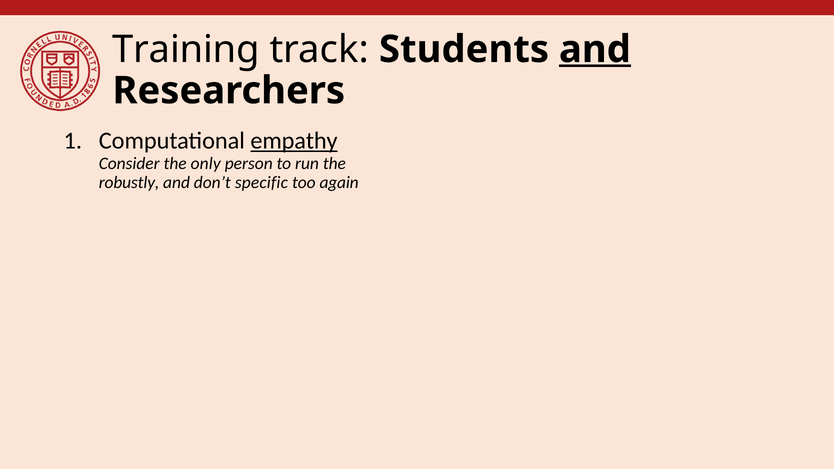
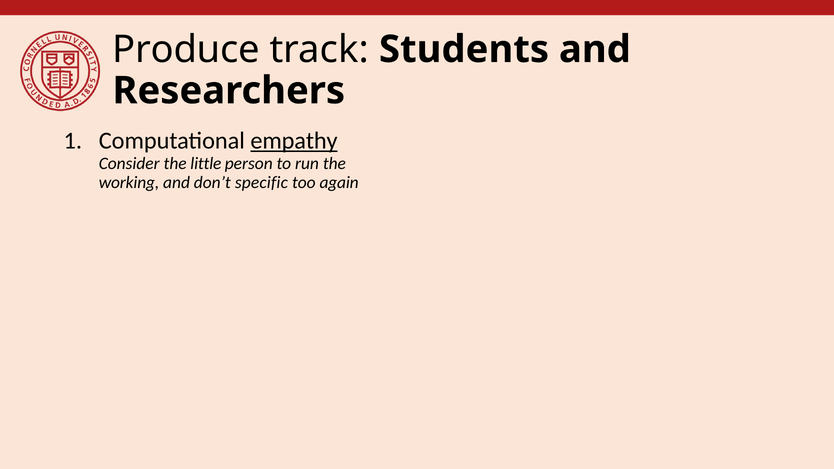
Training: Training -> Produce (186, 49)
and underline: present -> none (595, 49)
only: only -> little (206, 164)
robustly: robustly -> working (129, 182)
